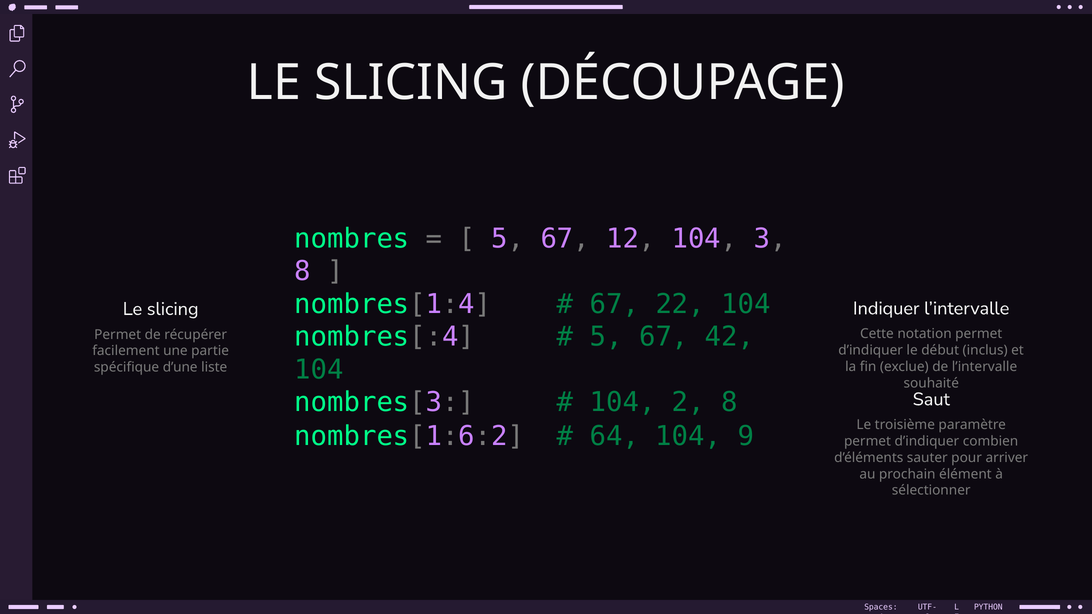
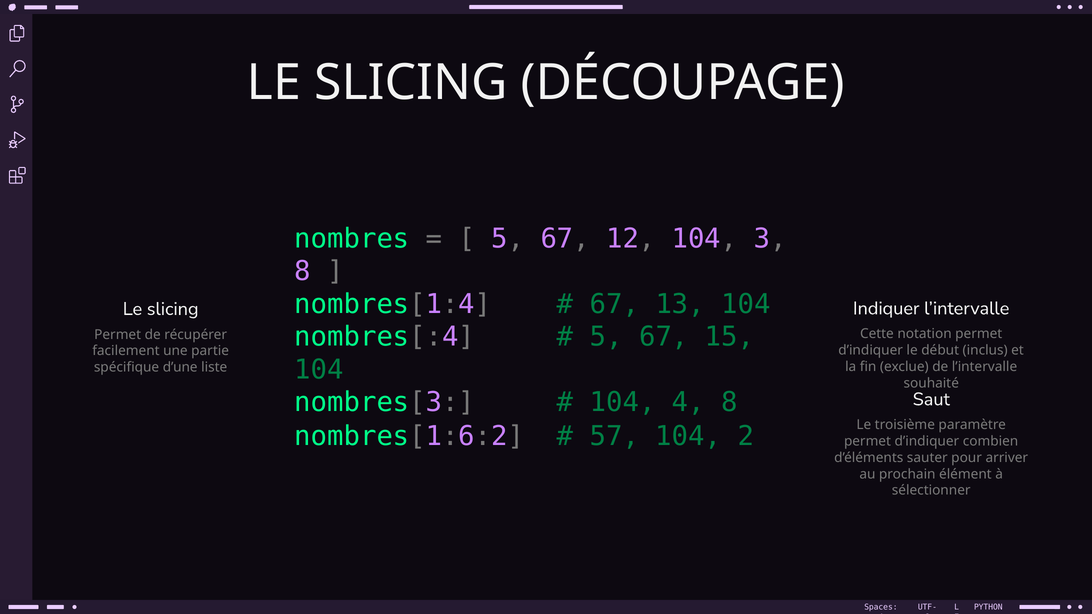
22: 22 -> 13 (680, 304)
42: 42 -> 15 (729, 337)
104 2: 2 -> 4 (688, 402)
64: 64 -> 57 (614, 437)
9: 9 -> 2 (746, 437)
